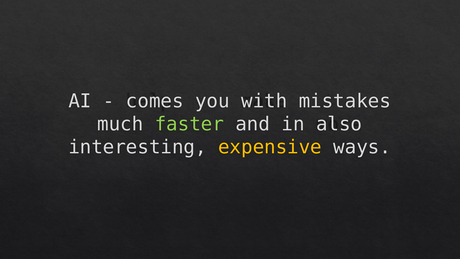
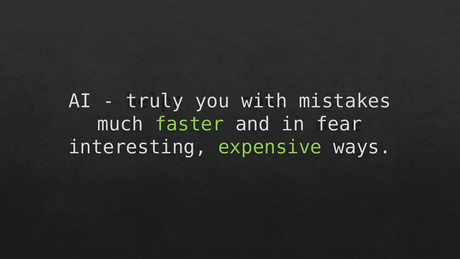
comes: comes -> truly (155, 101)
also: also -> fear (339, 124)
expensive colour: yellow -> light green (270, 147)
